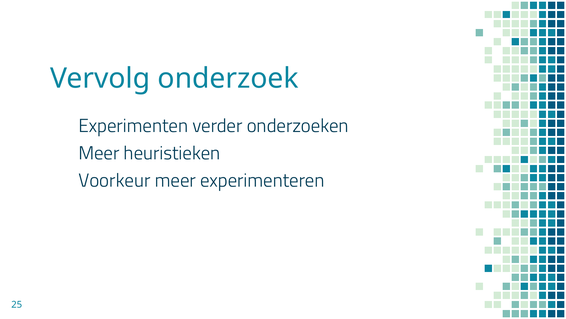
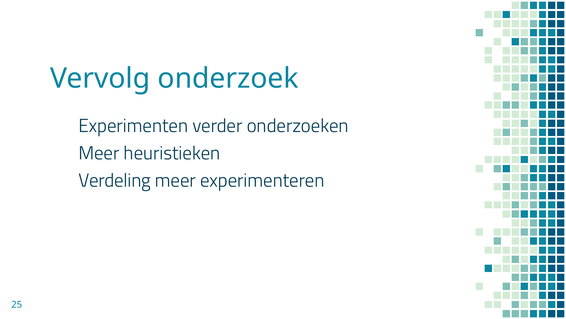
Voorkeur: Voorkeur -> Verdeling (115, 180)
